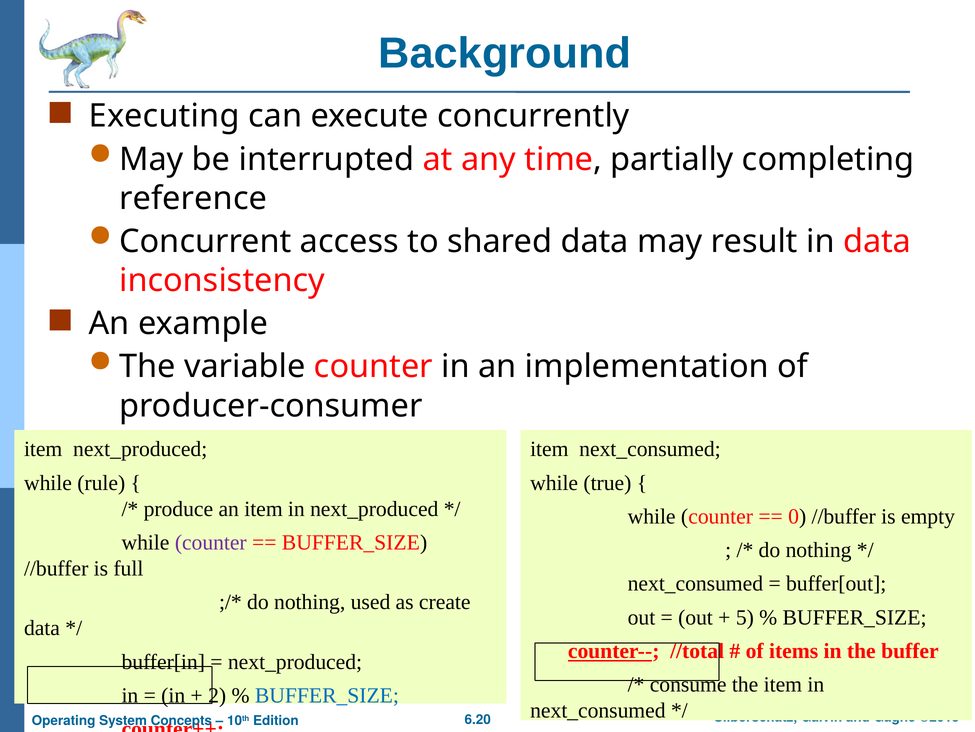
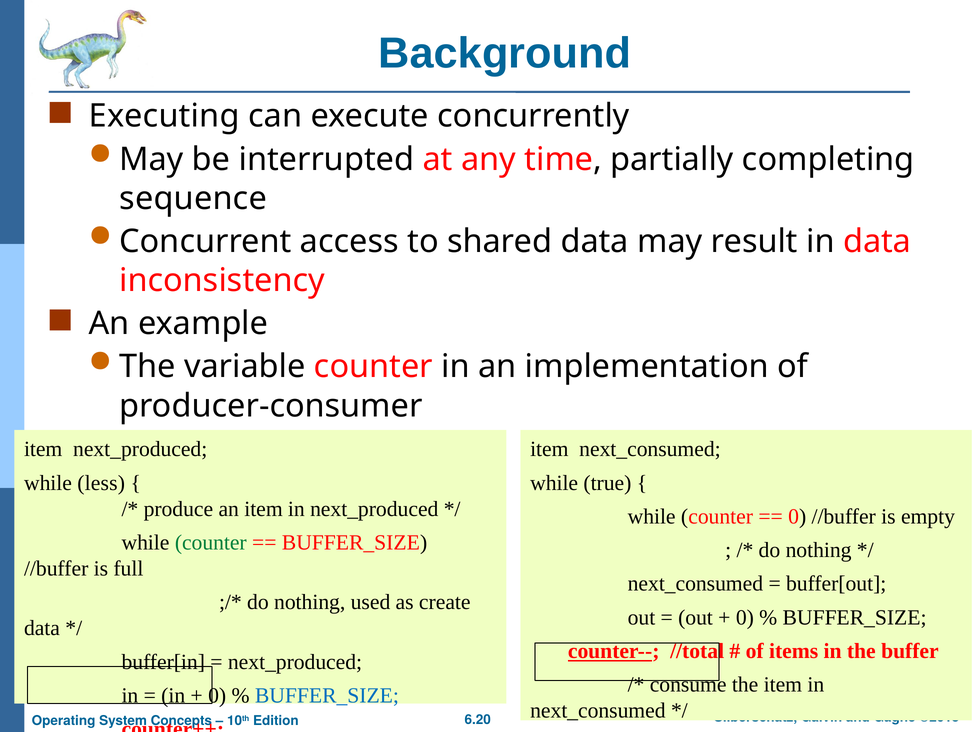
reference: reference -> sequence (193, 198)
rule: rule -> less (101, 482)
counter colour: purple -> green (211, 542)
5: 5 -> 0 (745, 617)
2: 2 -> 0 (217, 695)
